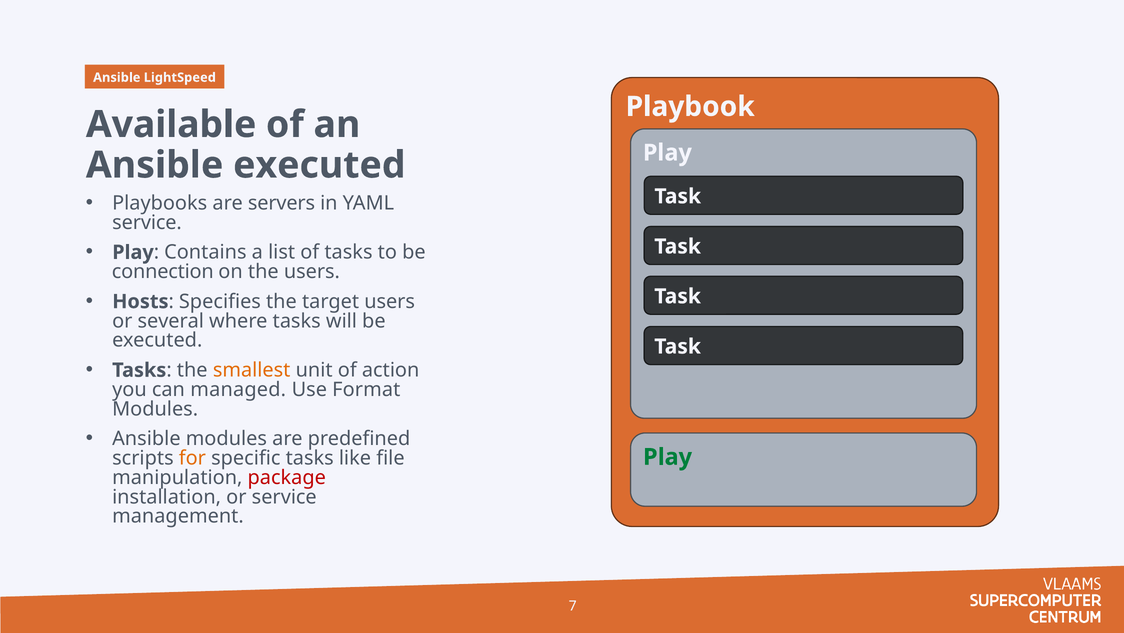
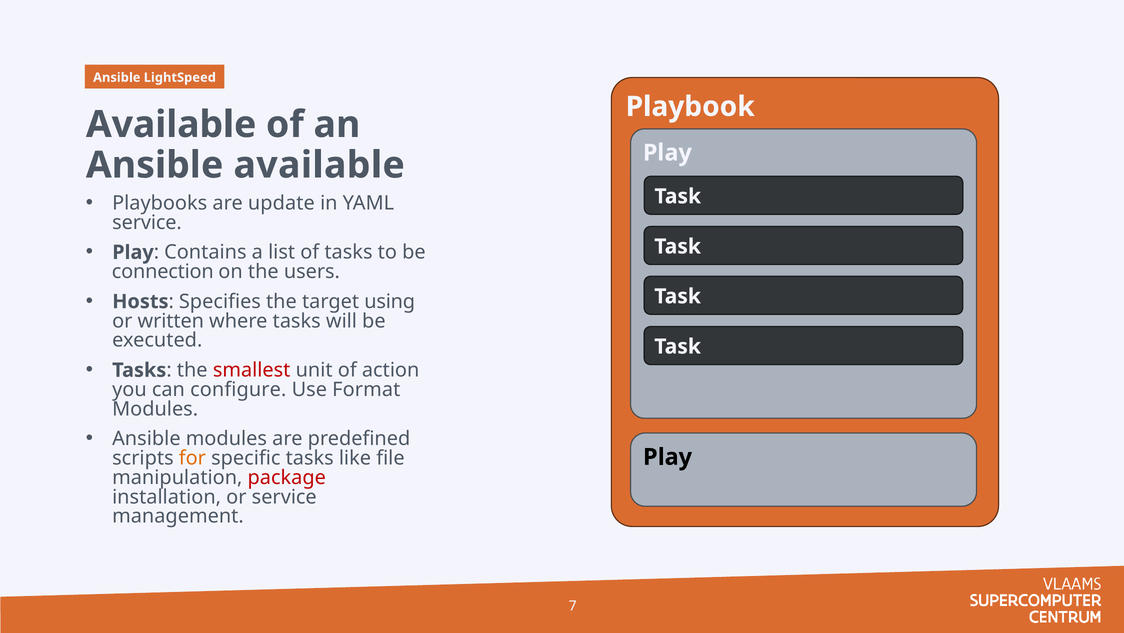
Ansible executed: executed -> available (319, 165)
servers: servers -> update (281, 203)
target users: users -> using (390, 301)
several: several -> written (171, 321)
smallest colour: orange -> red (252, 370)
managed: managed -> configure (238, 389)
Play colour: green -> black (668, 457)
